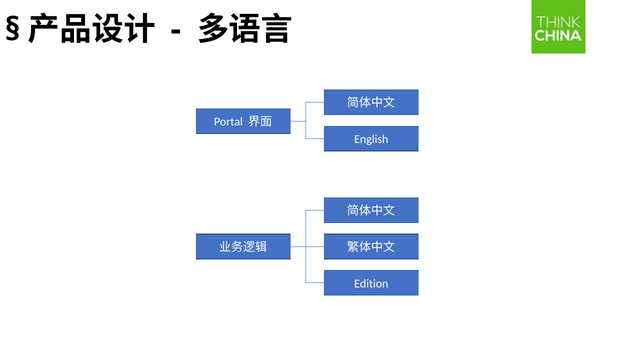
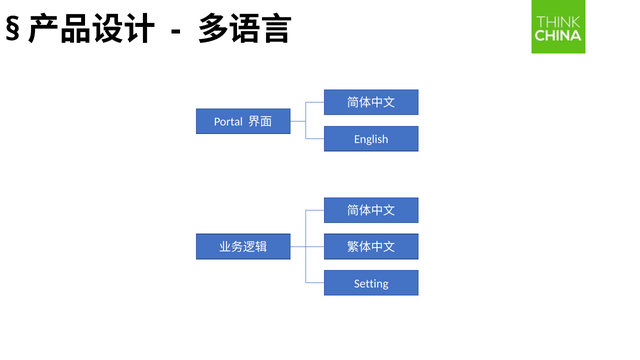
Edition: Edition -> Setting (371, 284)
